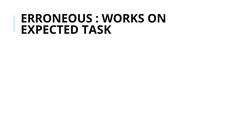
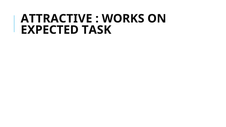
ERRONEOUS: ERRONEOUS -> ATTRACTIVE (56, 19)
